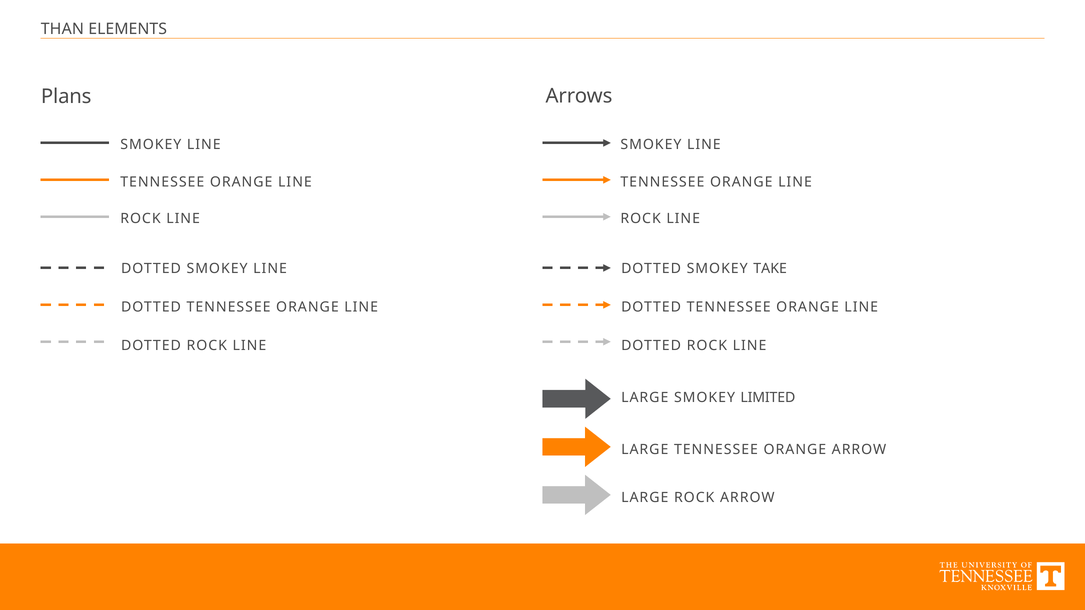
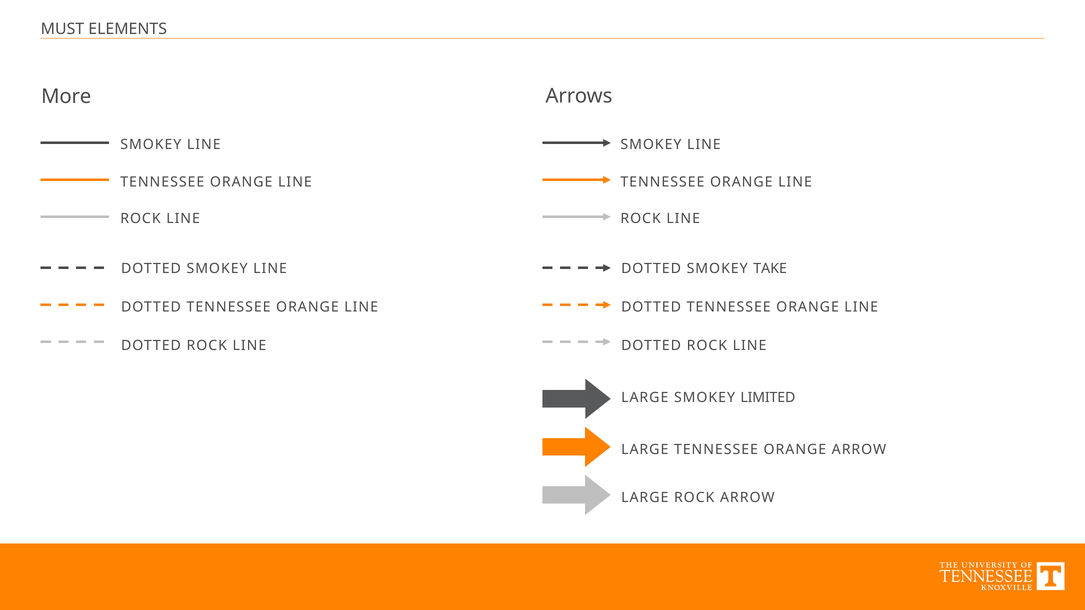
THAN: THAN -> MUST (62, 29)
Plans: Plans -> More (66, 96)
